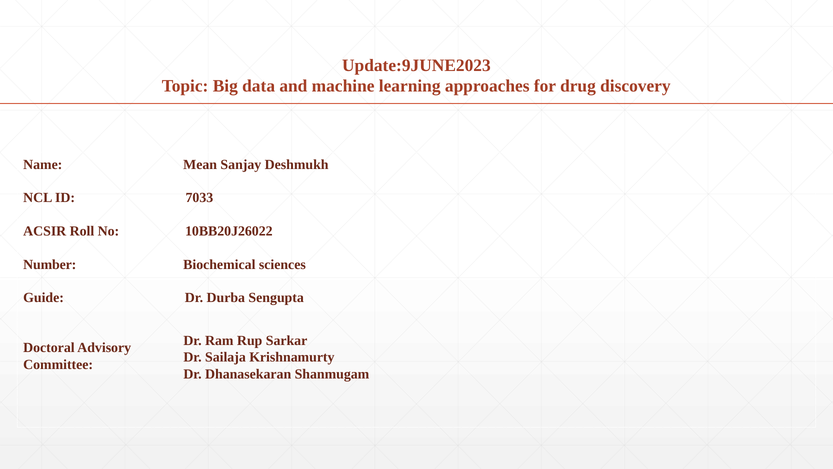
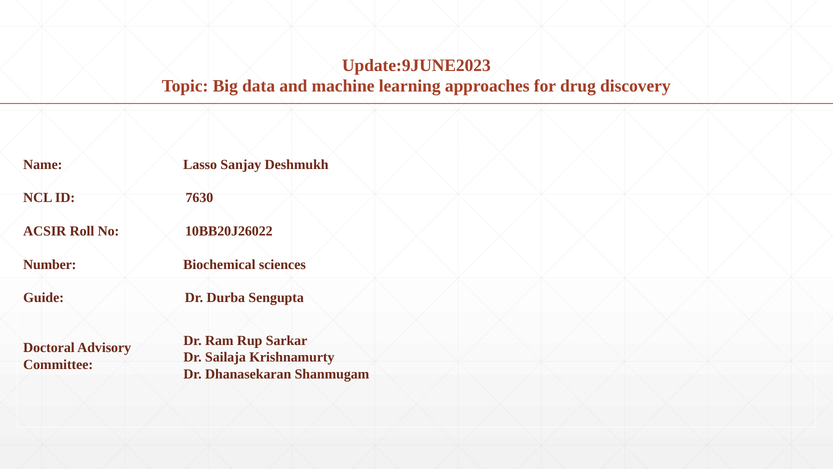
Mean: Mean -> Lasso (200, 164)
7033: 7033 -> 7630 (199, 198)
